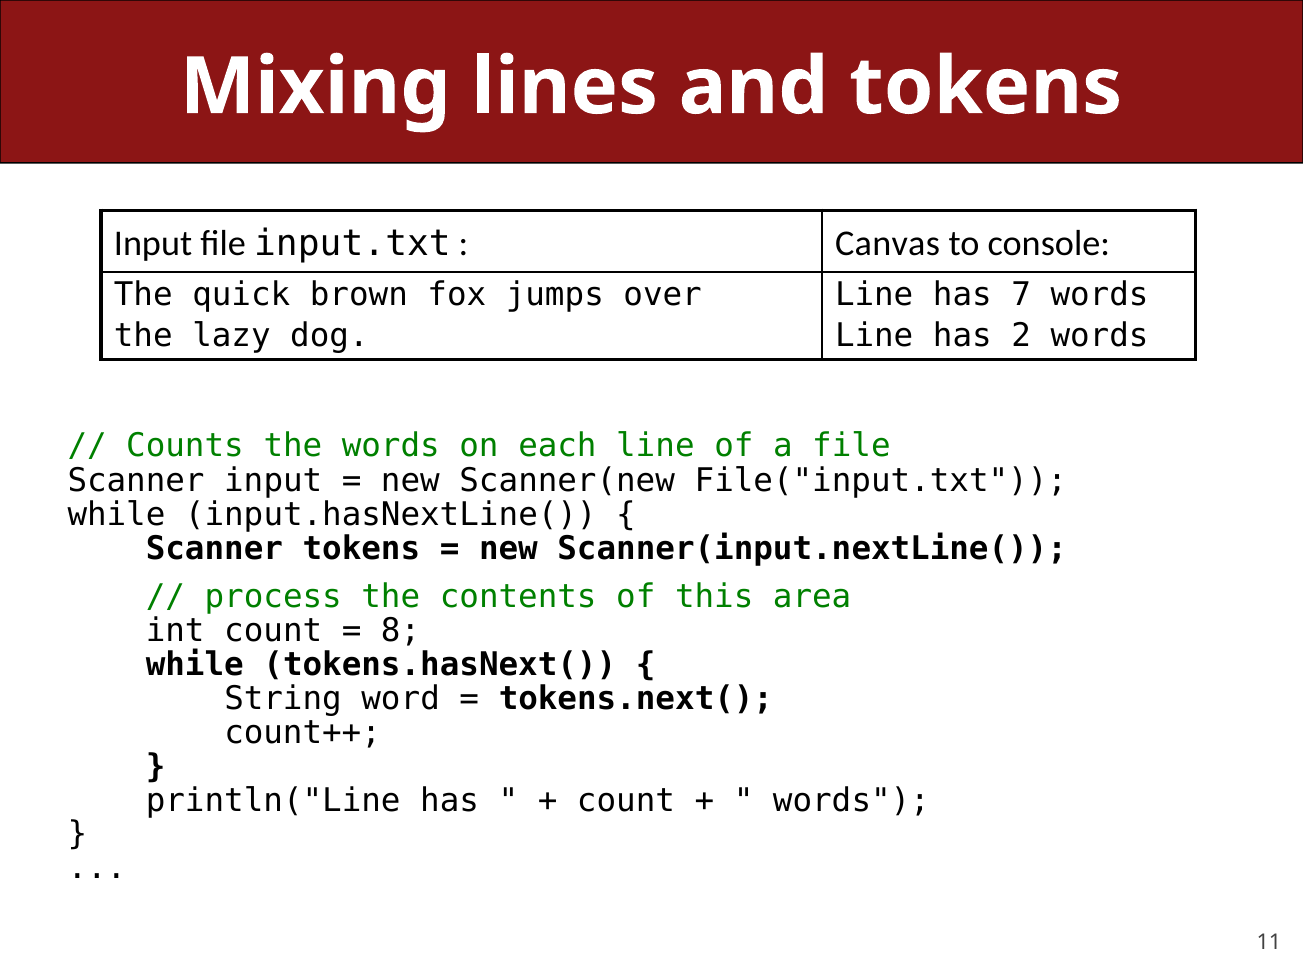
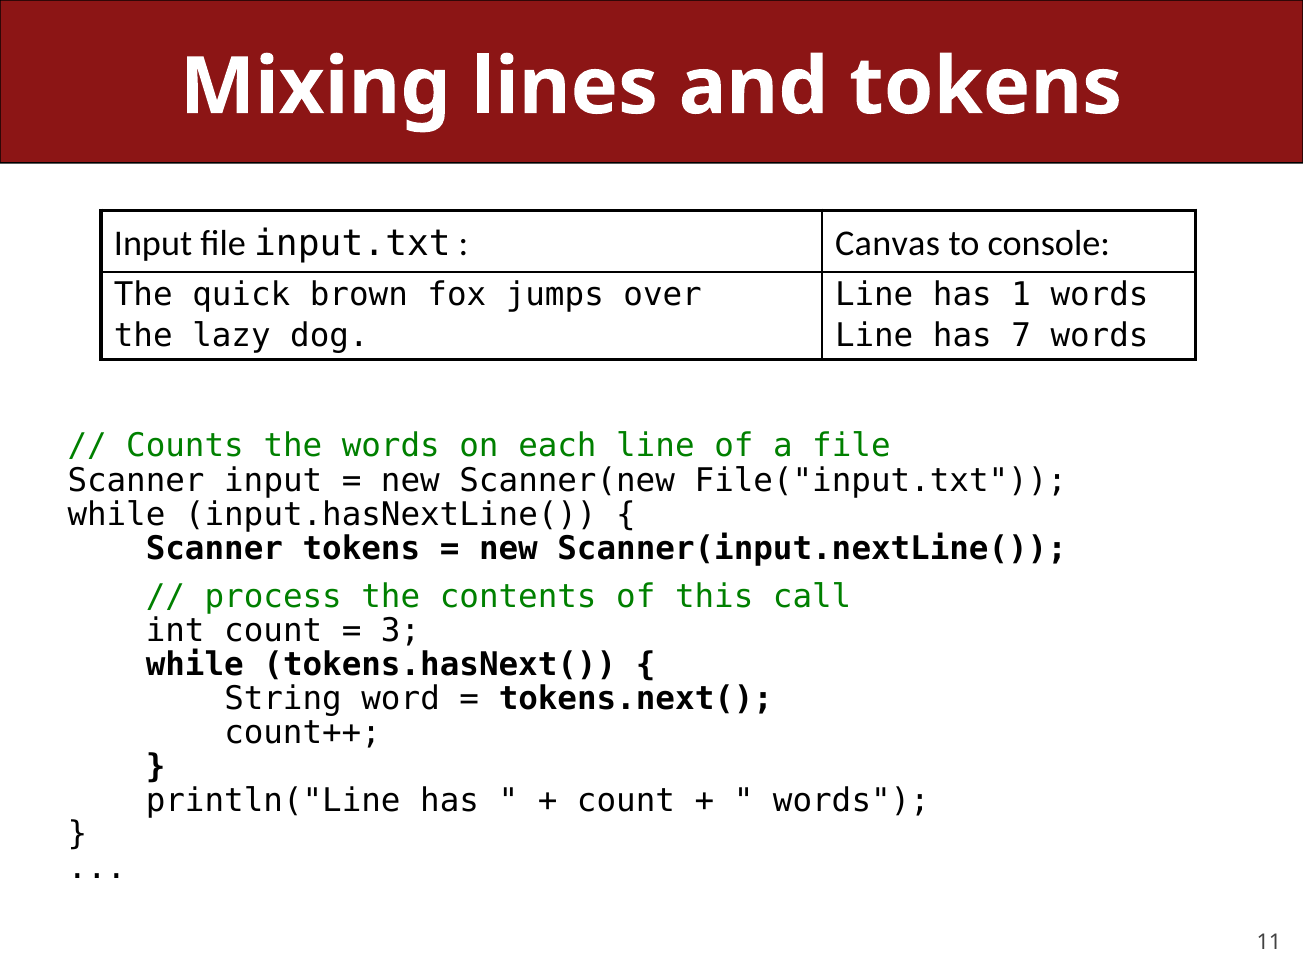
7: 7 -> 1 (1021, 295)
2: 2 -> 7 (1021, 336)
area: area -> call (812, 597)
8: 8 -> 3 (401, 631)
